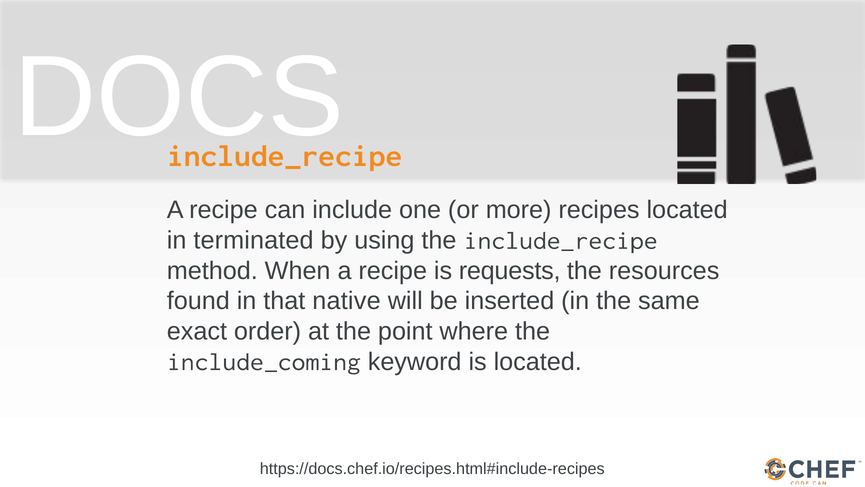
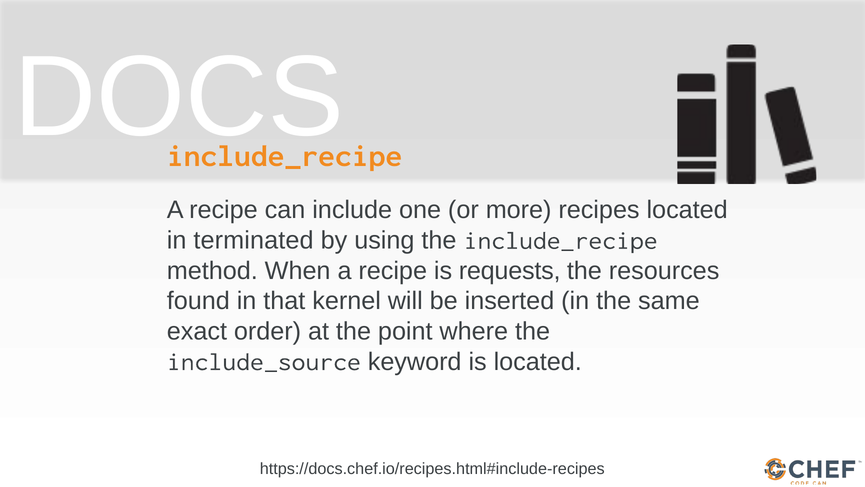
native: native -> kernel (347, 301)
include_coming: include_coming -> include_source (264, 361)
